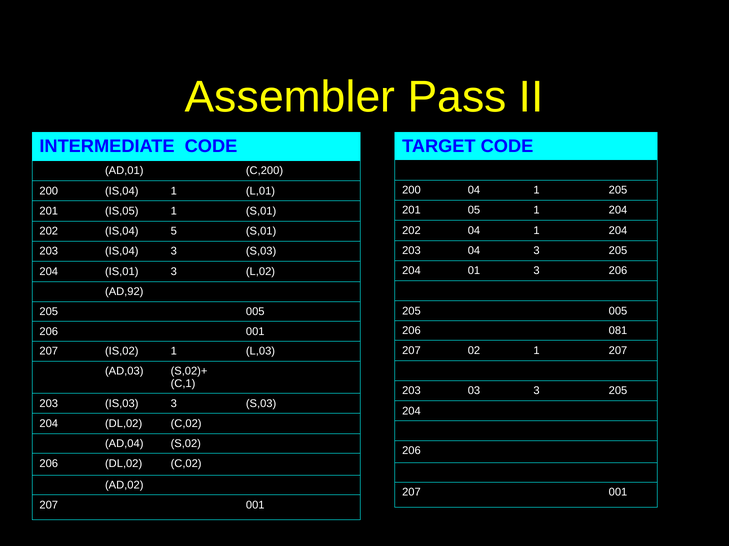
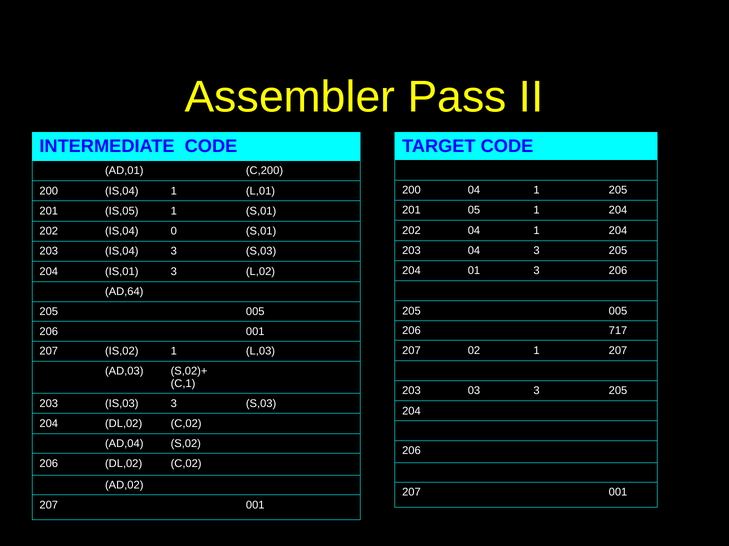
5: 5 -> 0 (174, 231)
AD,92: AD,92 -> AD,64 (124, 292)
081: 081 -> 717 (618, 331)
